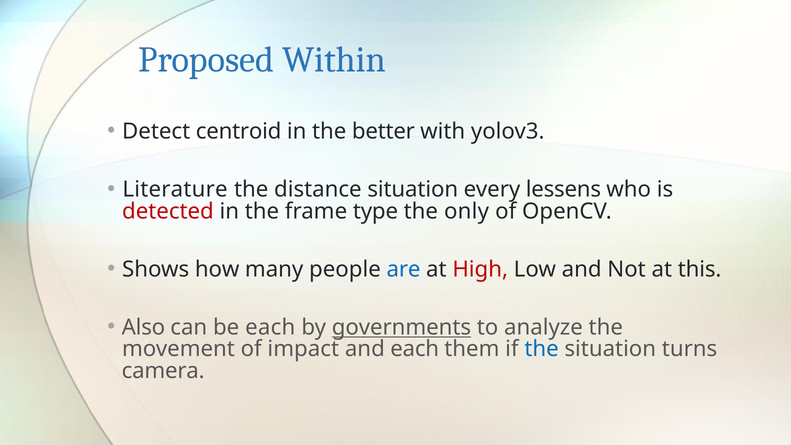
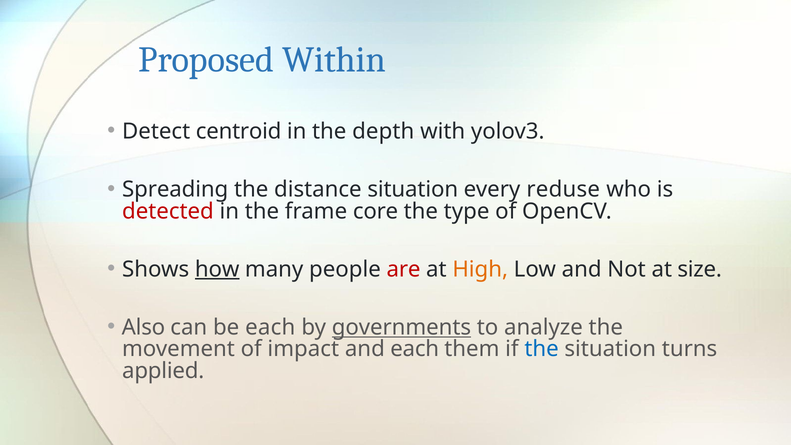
better: better -> depth (383, 131)
Literature: Literature -> Spreading (175, 189)
lessens: lessens -> reduse (563, 189)
type: type -> core (376, 211)
only: only -> type (467, 211)
how underline: none -> present (217, 269)
are colour: blue -> red (404, 269)
High colour: red -> orange (480, 269)
this: this -> size (700, 269)
camera: camera -> applied (163, 371)
